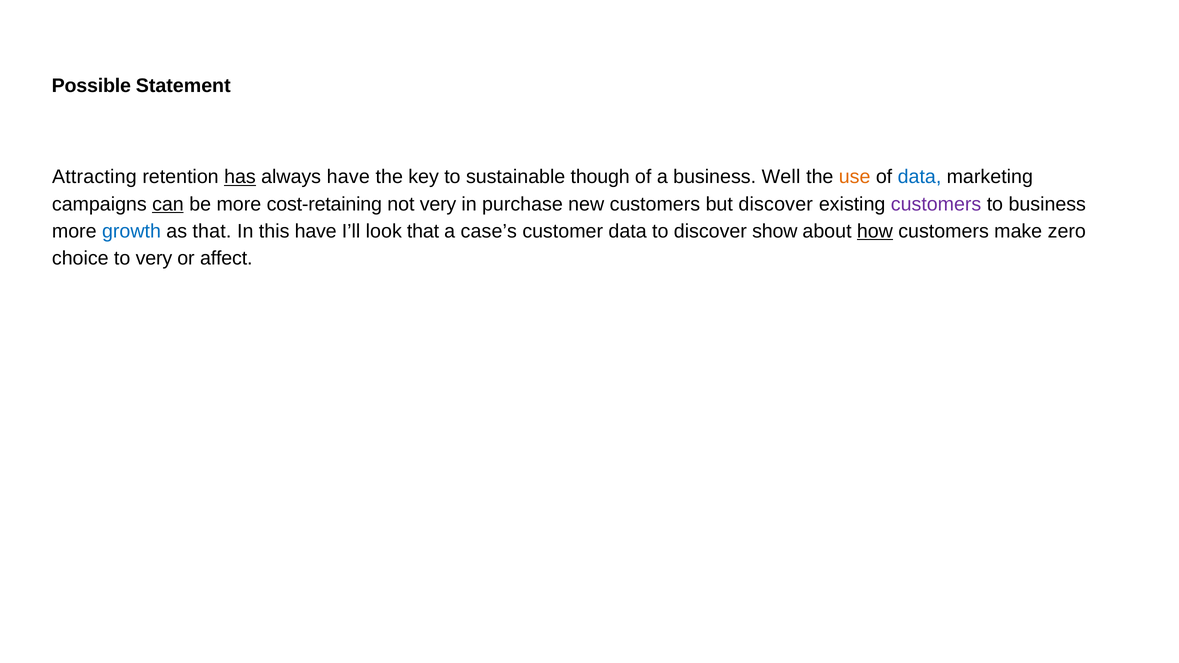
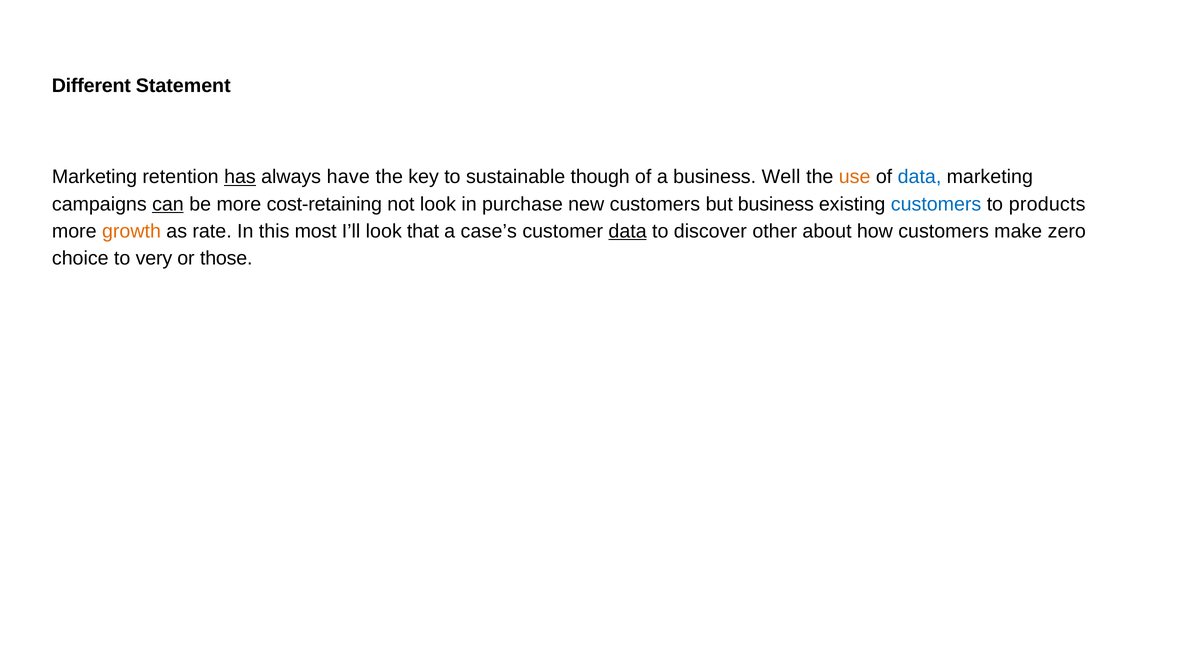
Possible: Possible -> Different (91, 86)
Attracting: Attracting -> Marketing (95, 177)
not very: very -> look (438, 204)
but discover: discover -> business (776, 204)
customers colour: purple -> blue (936, 204)
to business: business -> products (1047, 204)
growth colour: blue -> orange (131, 231)
as that: that -> rate (212, 231)
this have: have -> most (316, 231)
data underline: none -> present (628, 231)
show: show -> other (775, 231)
how underline: present -> none (875, 231)
affect: affect -> those (226, 258)
